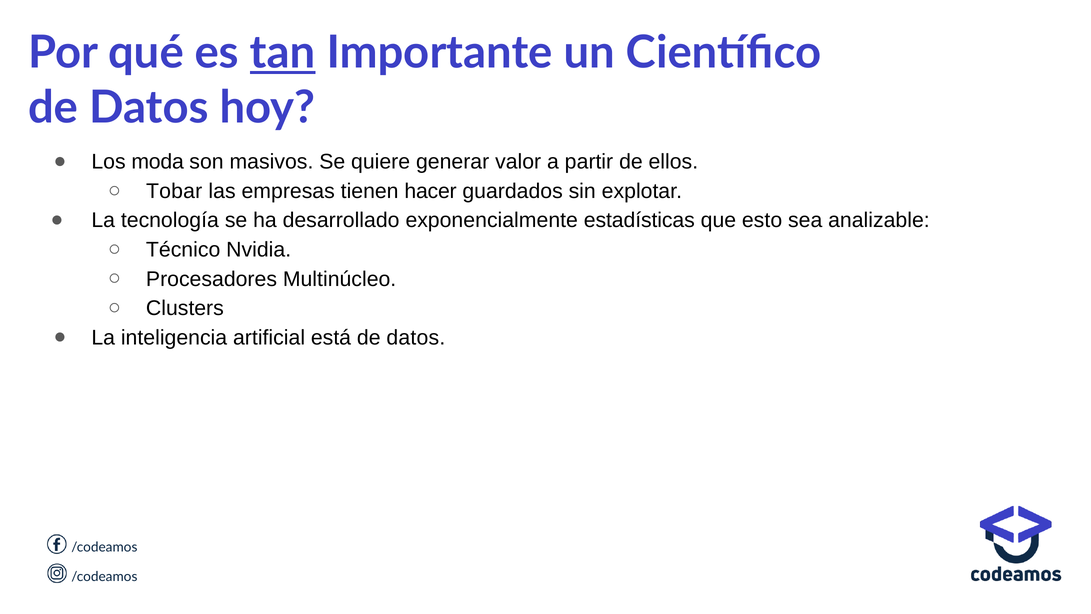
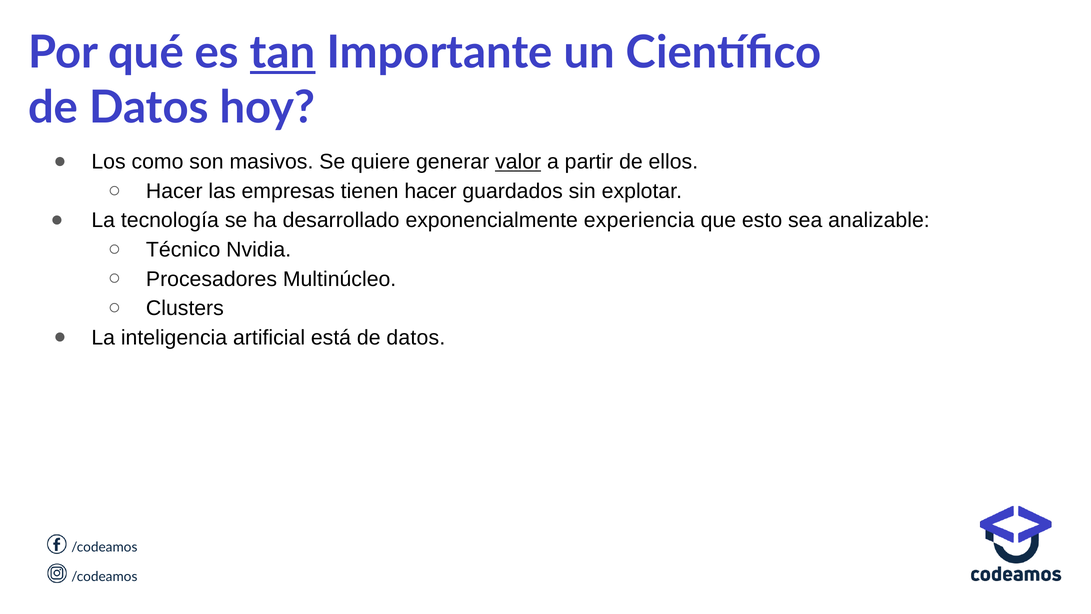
moda: moda -> como (158, 162)
valor underline: none -> present (518, 162)
Tobar: Tobar -> Hacer (174, 191)
estadísticas: estadísticas -> experiencia (639, 220)
